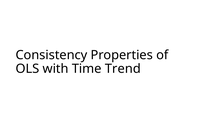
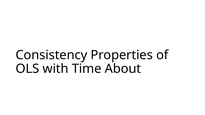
Trend: Trend -> About (123, 69)
